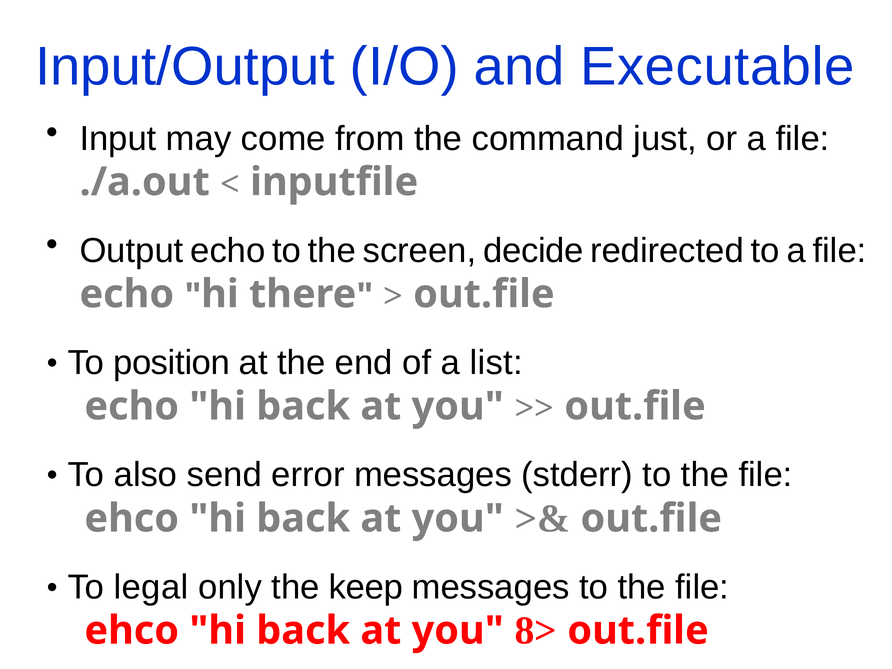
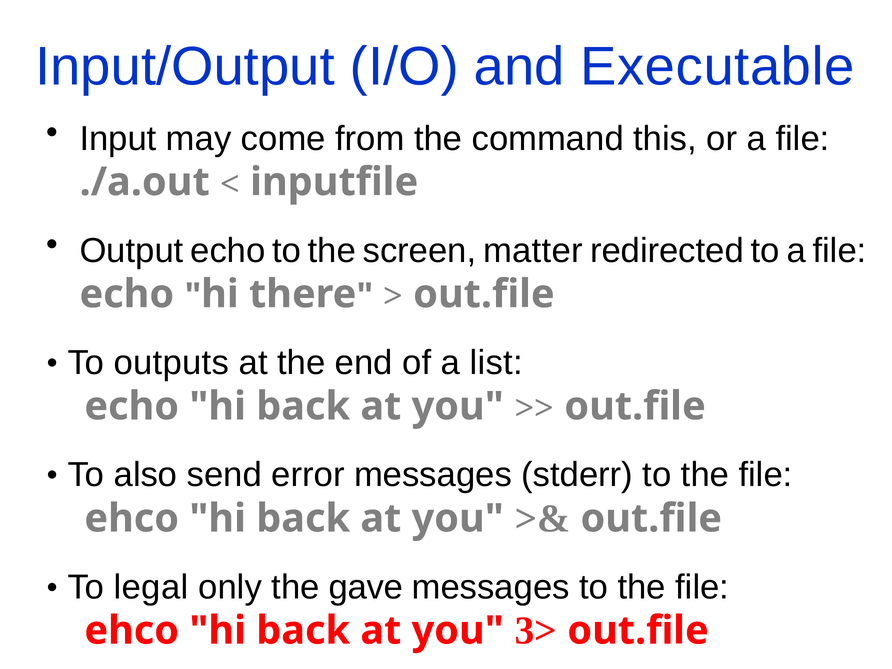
just: just -> this (665, 139)
decide: decide -> matter (533, 251)
position: position -> outputs (171, 363)
keep: keep -> gave (366, 587)
8>: 8> -> 3> (536, 631)
